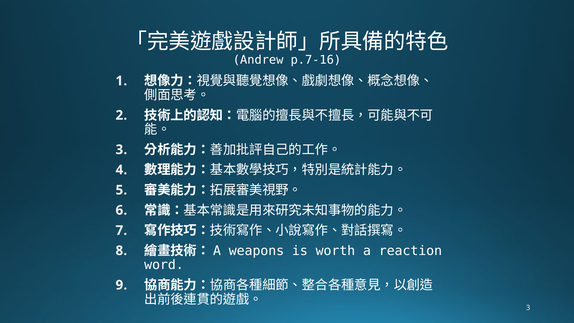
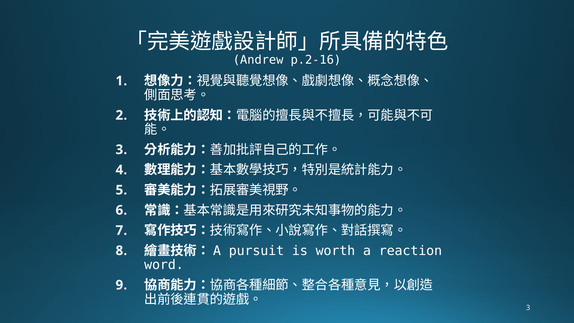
p.7-16: p.7-16 -> p.2-16 (316, 60)
weapons: weapons -> pursuit (256, 251)
